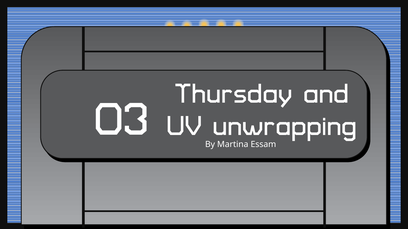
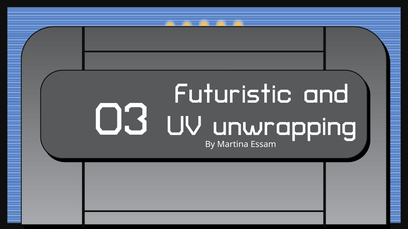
Thursday: Thursday -> Futuristic (233, 94)
